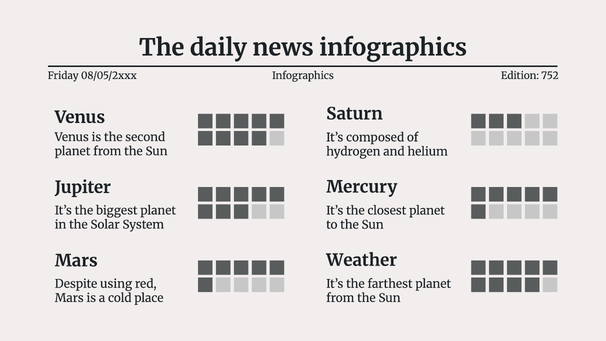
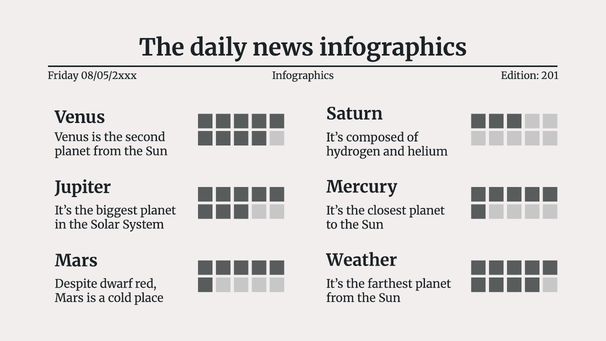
752: 752 -> 201 (550, 76)
using: using -> dwarf (116, 284)
